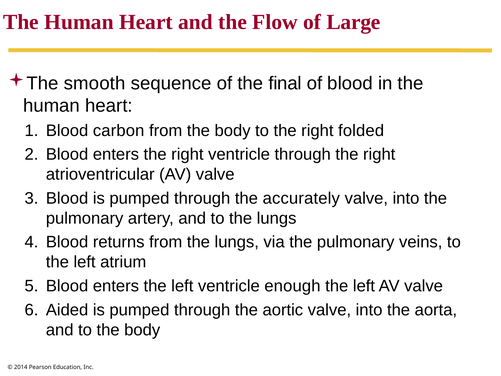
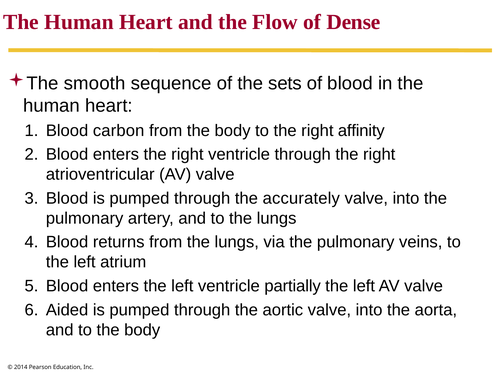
Large: Large -> Dense (353, 22)
final: final -> sets (285, 83)
folded: folded -> affinity (361, 130)
enough: enough -> partially (293, 286)
